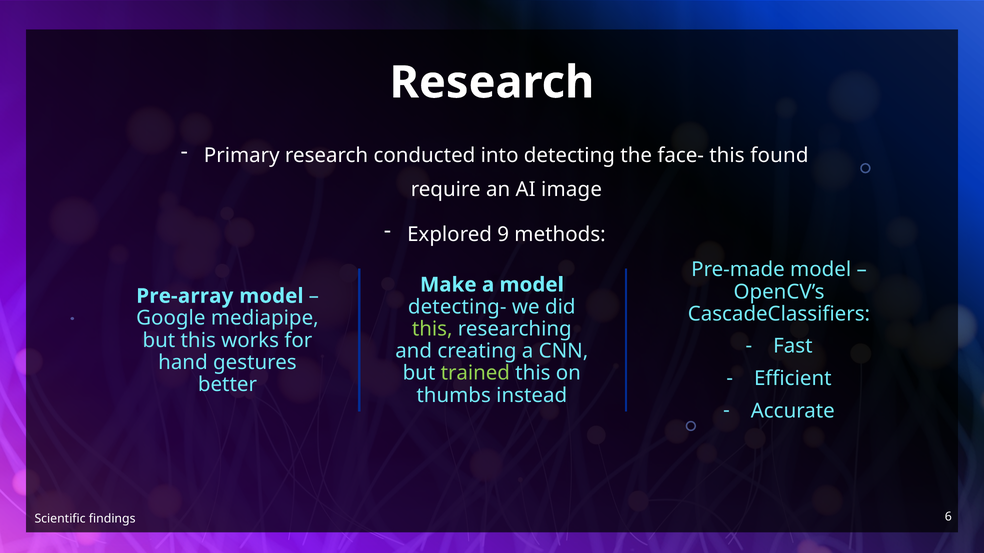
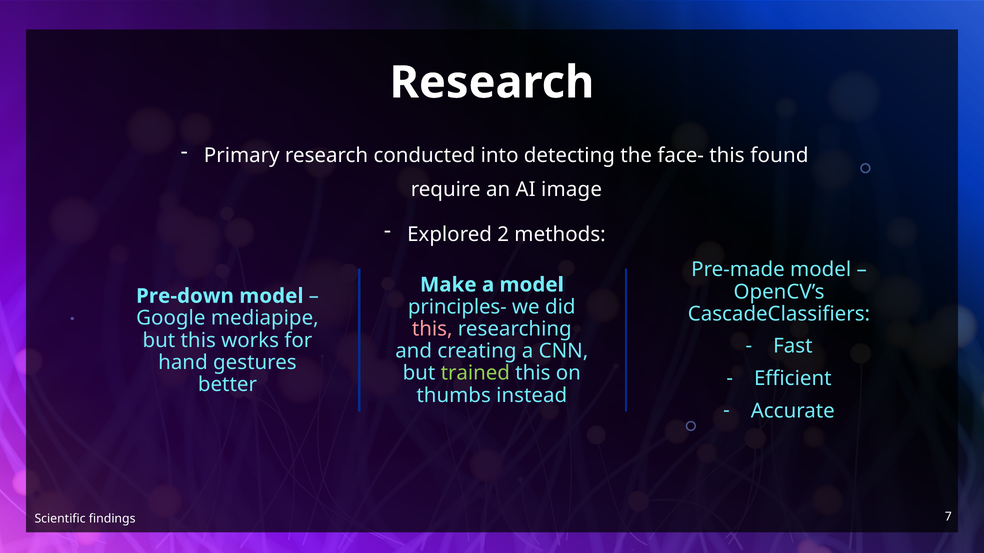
9: 9 -> 2 (503, 235)
Pre-array: Pre-array -> Pre-down (185, 296)
detecting-: detecting- -> principles- (457, 307)
this colour: light green -> pink (432, 329)
6: 6 -> 7 (948, 517)
